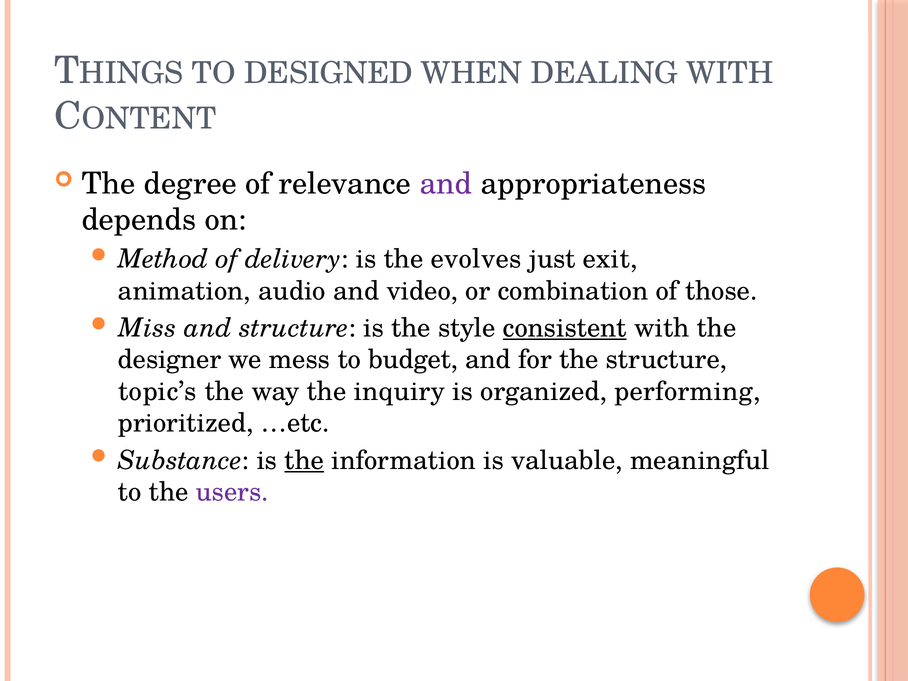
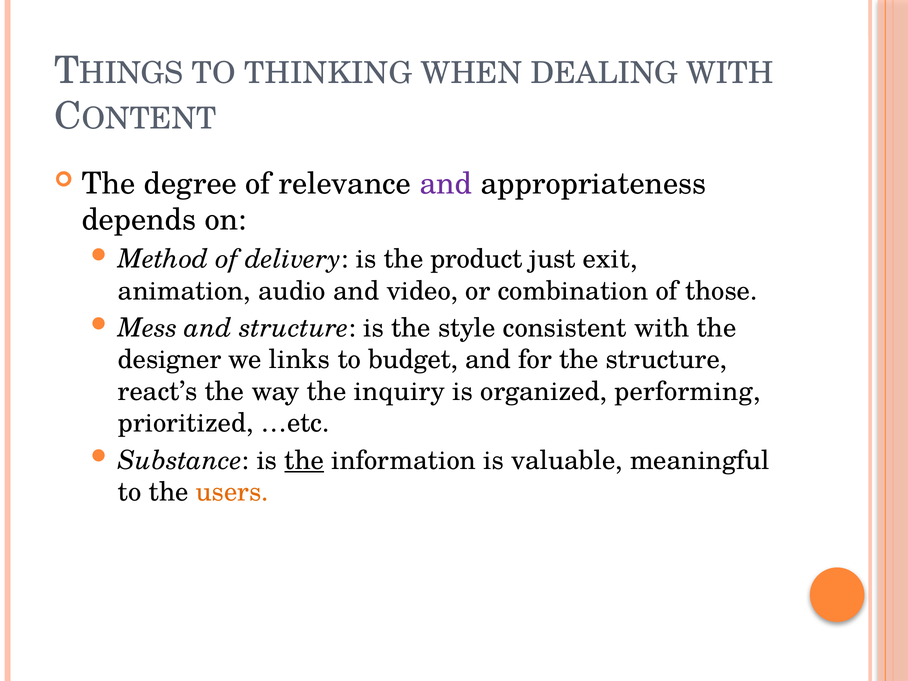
DESIGNED: DESIGNED -> THINKING (328, 73)
evolves: evolves -> product (476, 259)
Miss: Miss -> Mess (148, 328)
consistent underline: present -> none (565, 328)
mess: mess -> links (299, 360)
topic’s: topic’s -> react’s (158, 391)
users colour: purple -> orange (232, 492)
